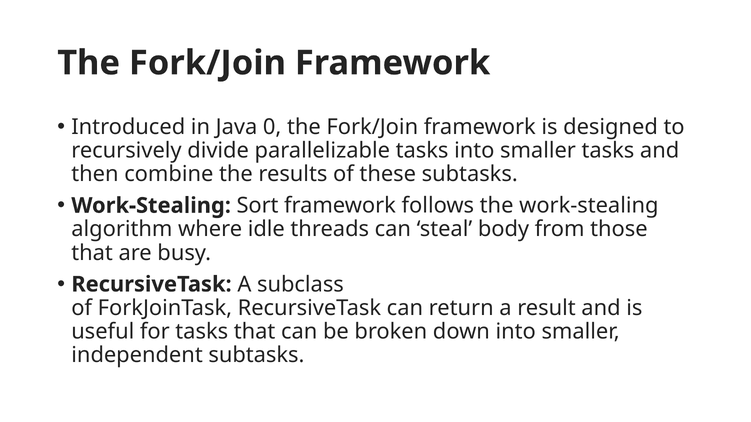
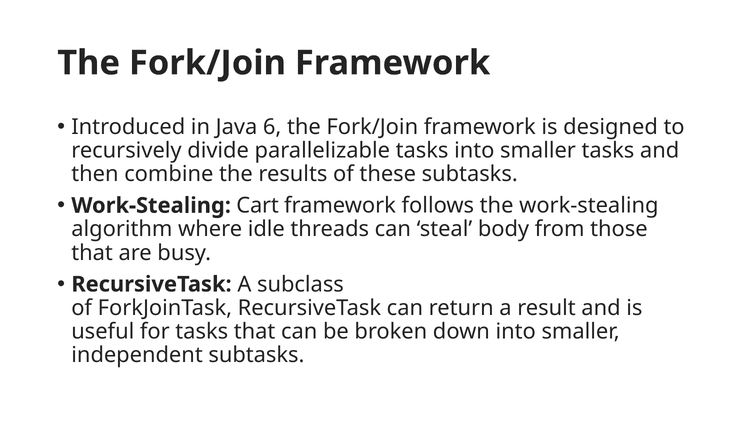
0: 0 -> 6 (272, 127)
Sort: Sort -> Cart (258, 206)
